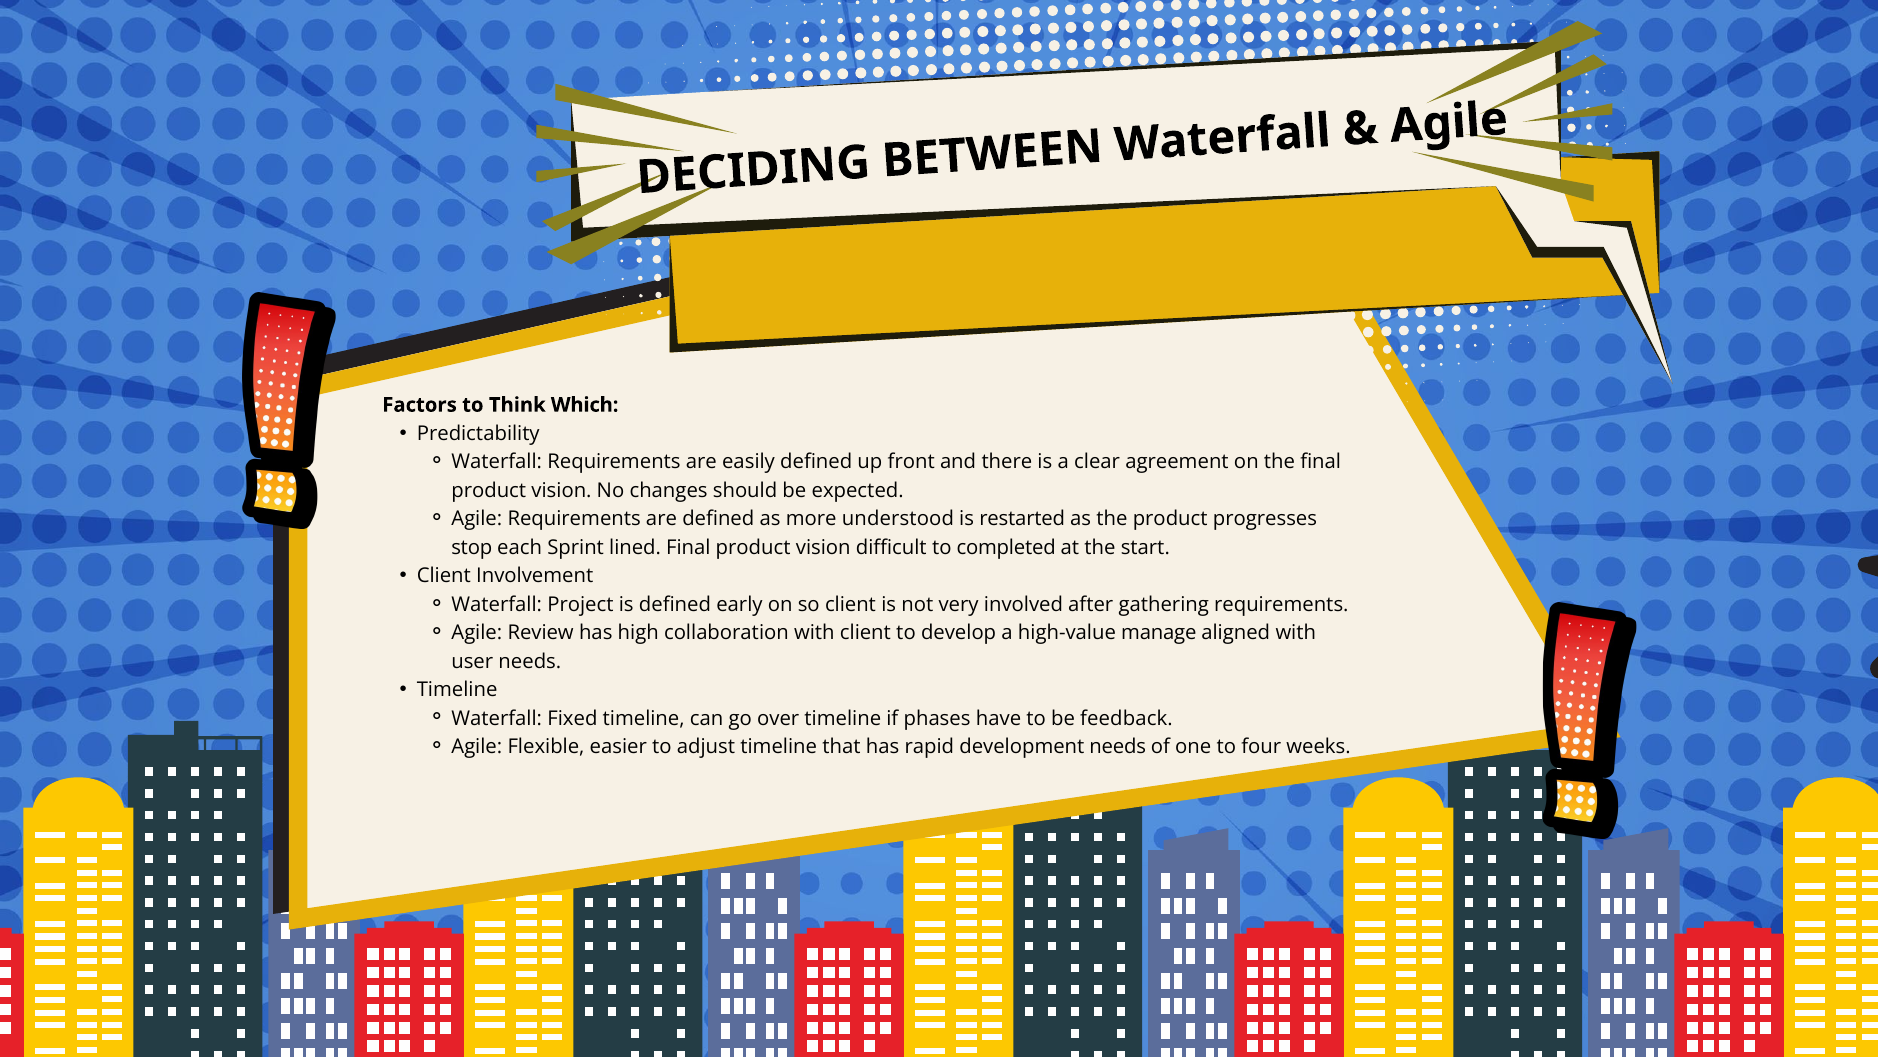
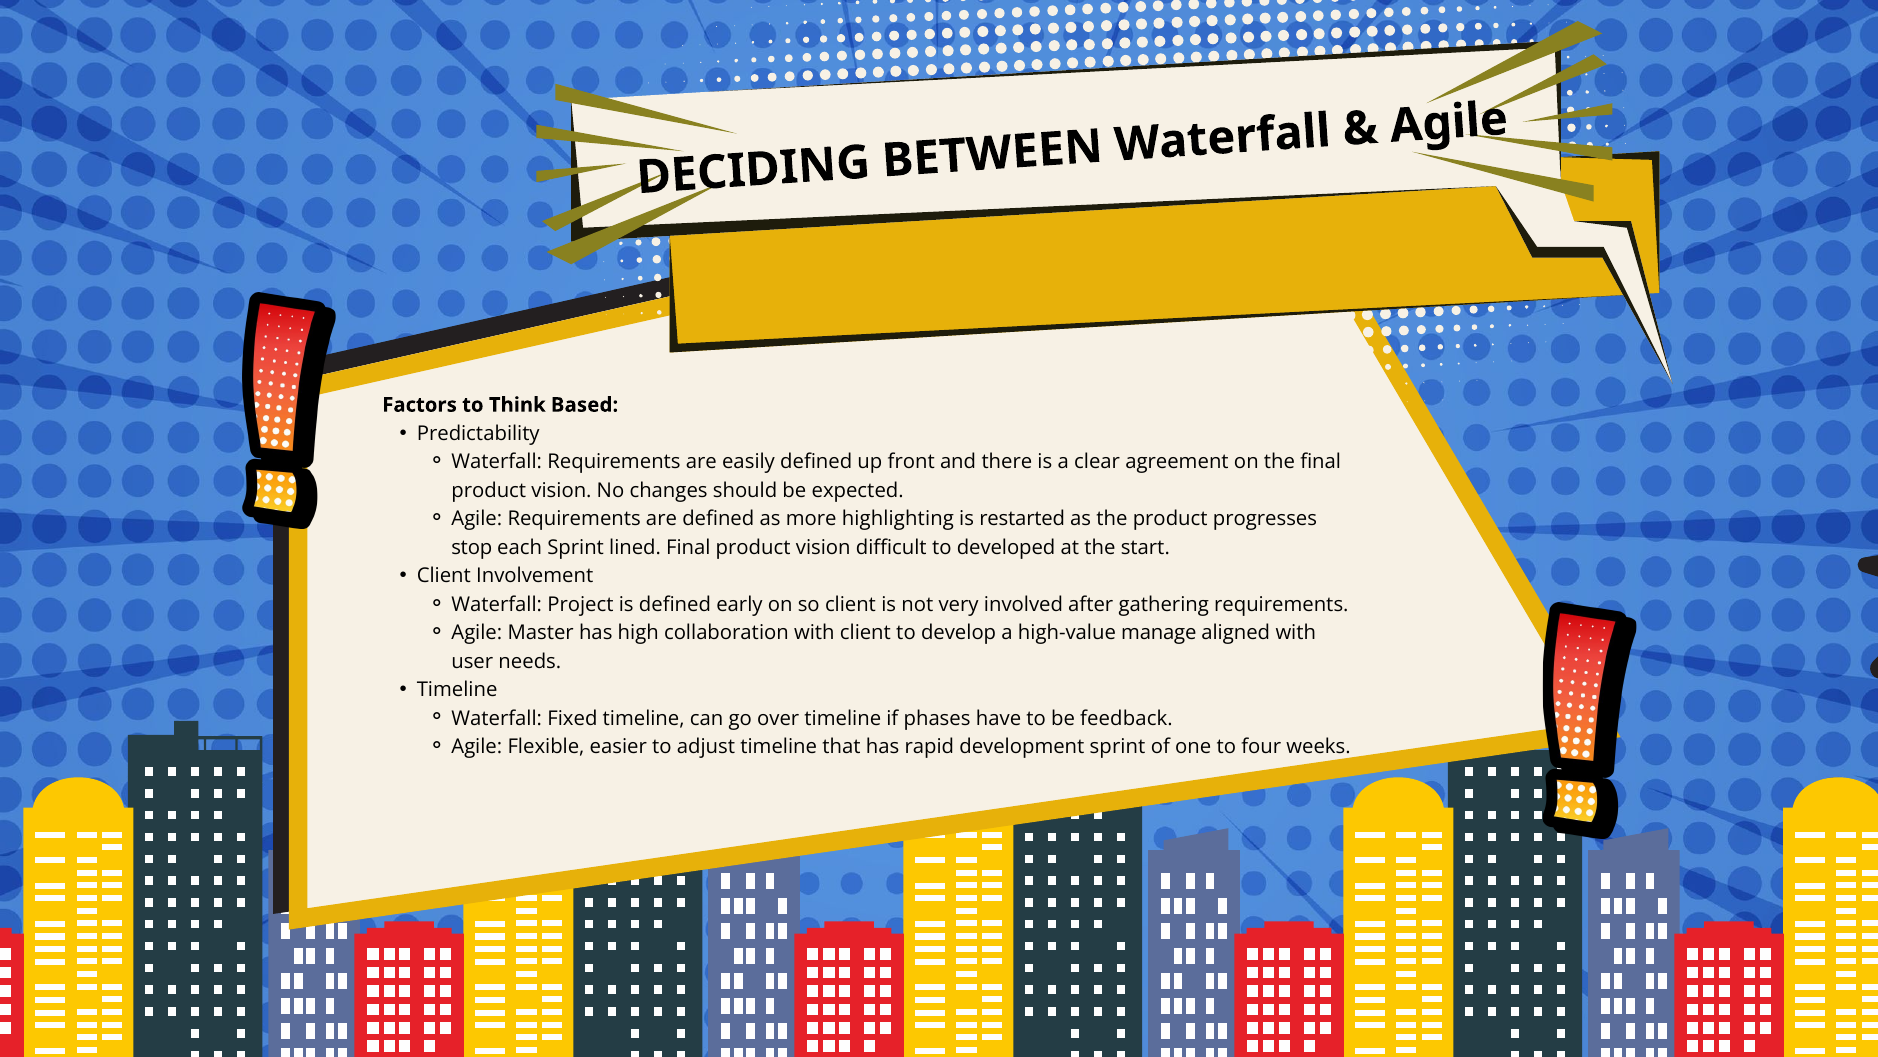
Which: Which -> Based (585, 405)
understood: understood -> highlighting (898, 519)
completed: completed -> developed (1006, 547)
Review: Review -> Master (541, 632)
development needs: needs -> sprint (1118, 746)
